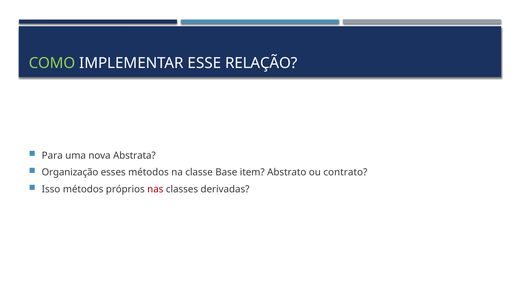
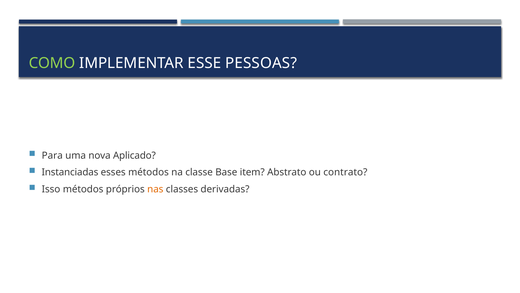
RELAÇÃO: RELAÇÃO -> PESSOAS (261, 63)
Abstrata: Abstrata -> Aplicado (134, 155)
Organização: Organização -> Instanciadas (70, 172)
nas colour: red -> orange (155, 189)
